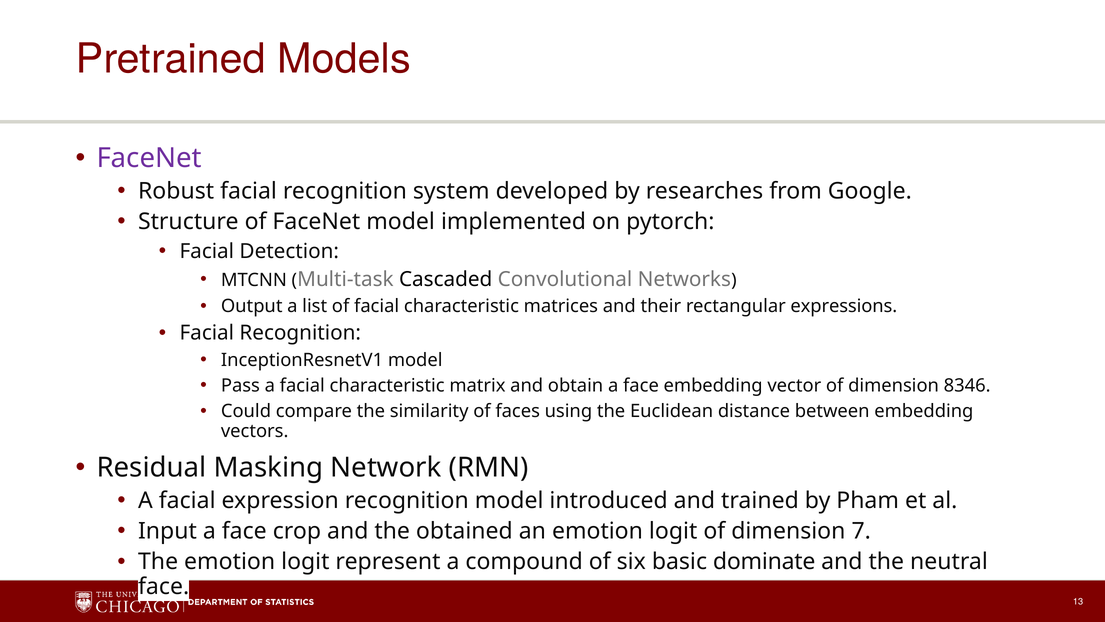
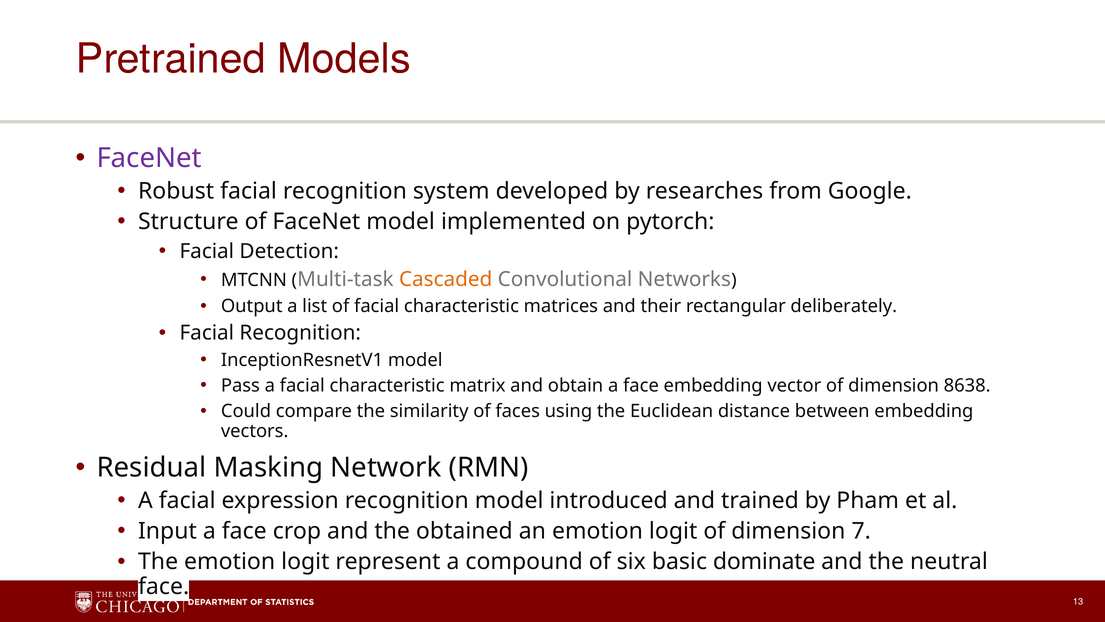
Cascaded colour: black -> orange (446, 279)
expressions: expressions -> deliberately (844, 306)
8346: 8346 -> 8638 (967, 385)
